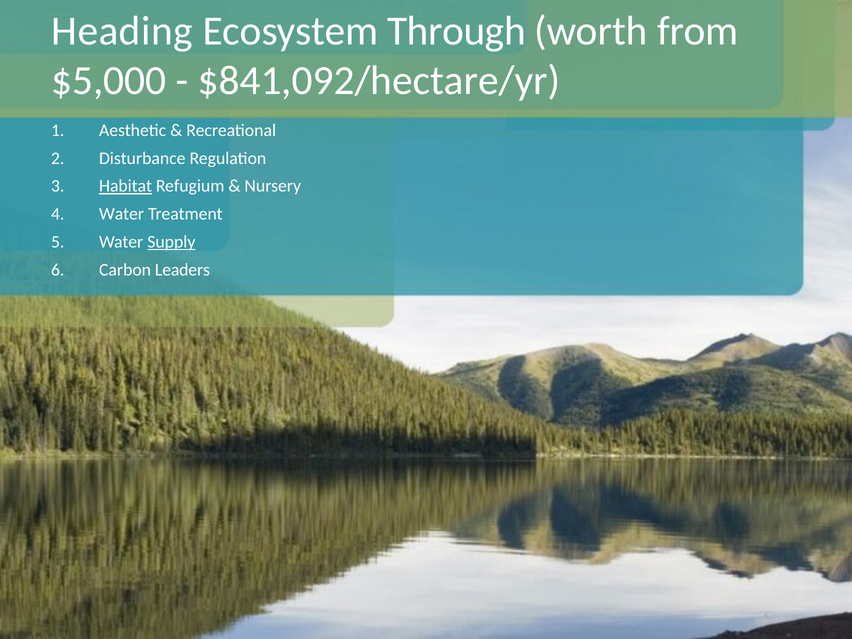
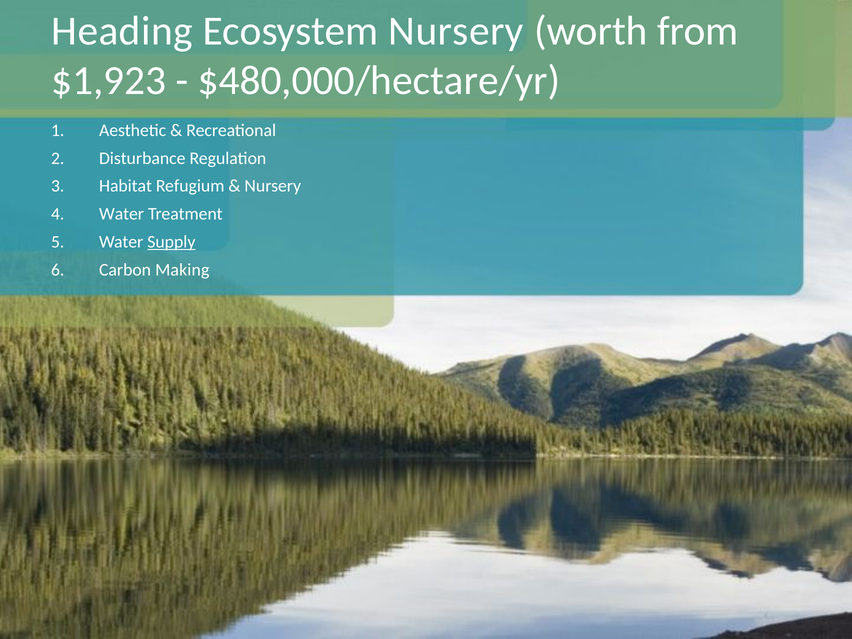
Ecosystem Through: Through -> Nursery (456, 31)
$5,000: $5,000 -> $1,923 (109, 81)
$841,092/hectare/yr: $841,092/hectare/yr -> $480,000/hectare/yr (379, 81)
Habitat underline: present -> none (125, 186)
Leaders: Leaders -> Making (182, 270)
